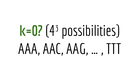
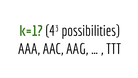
k=0: k=0 -> k=1 (31, 31)
